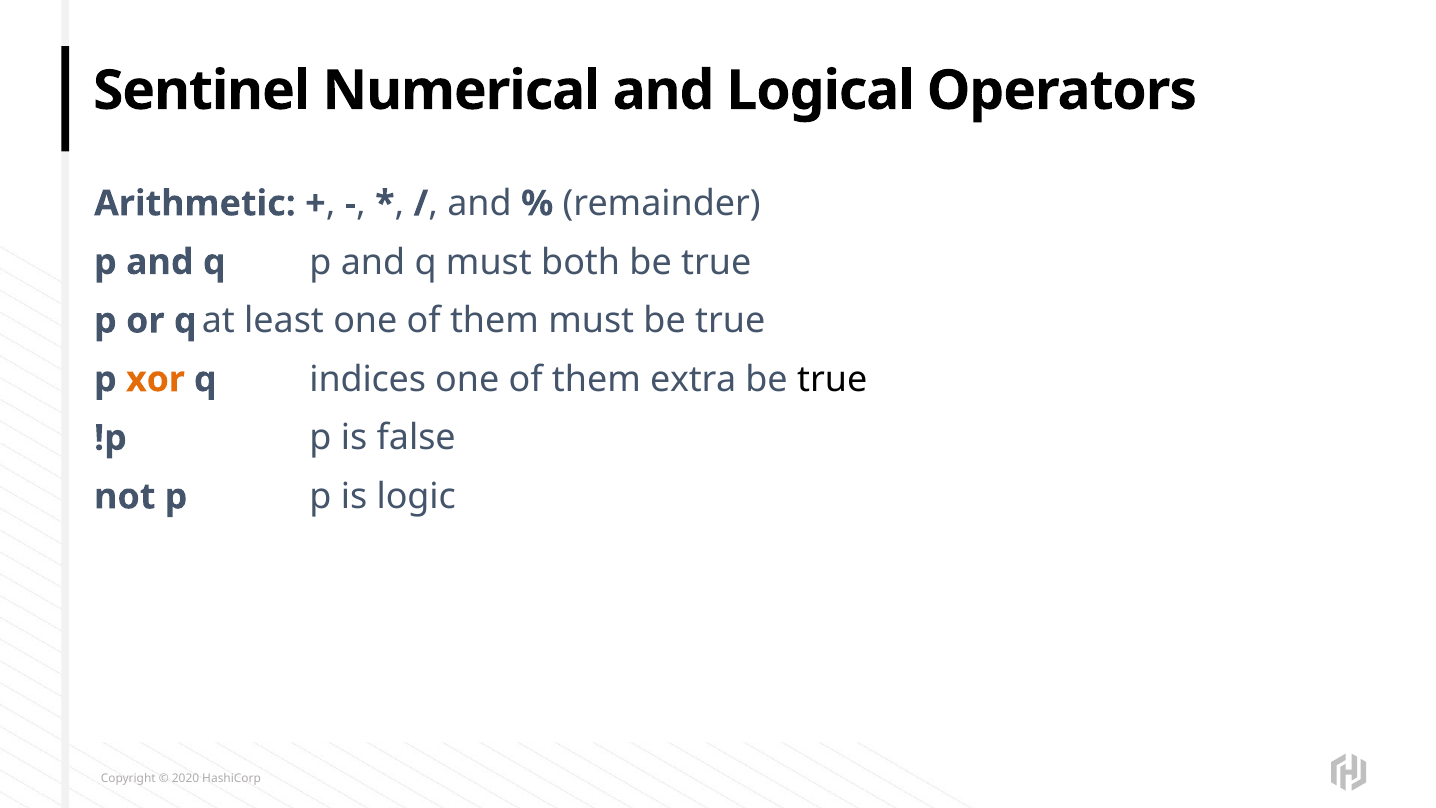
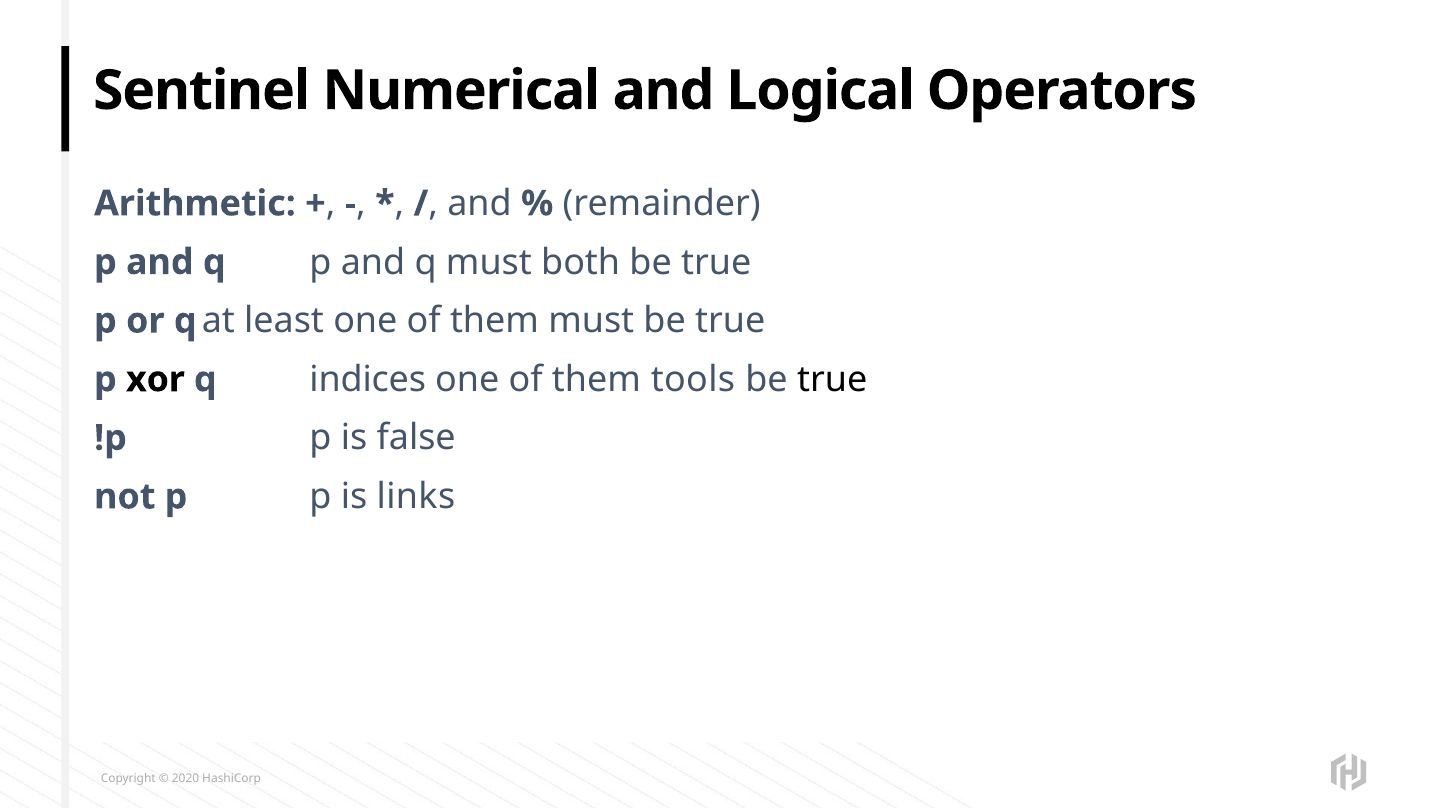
xor colour: orange -> black (155, 379)
extra: extra -> tools (693, 379)
logic: logic -> links (416, 496)
